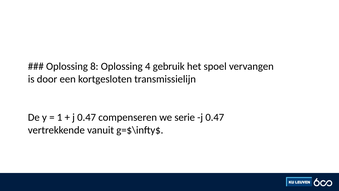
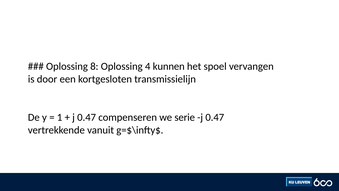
gebruik: gebruik -> kunnen (169, 66)
